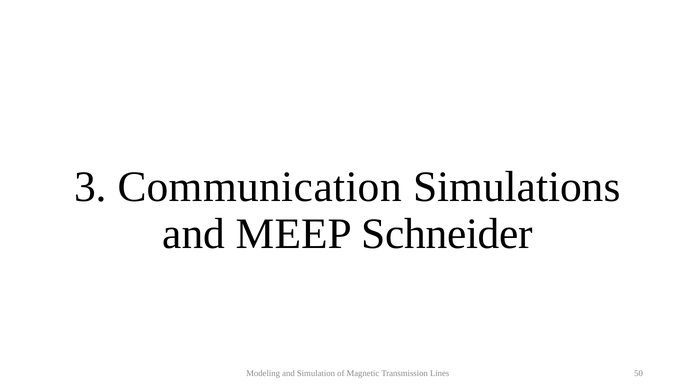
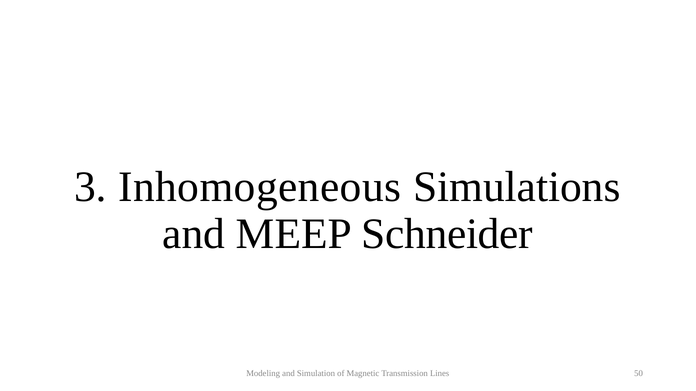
Communication: Communication -> Inhomogeneous (260, 187)
